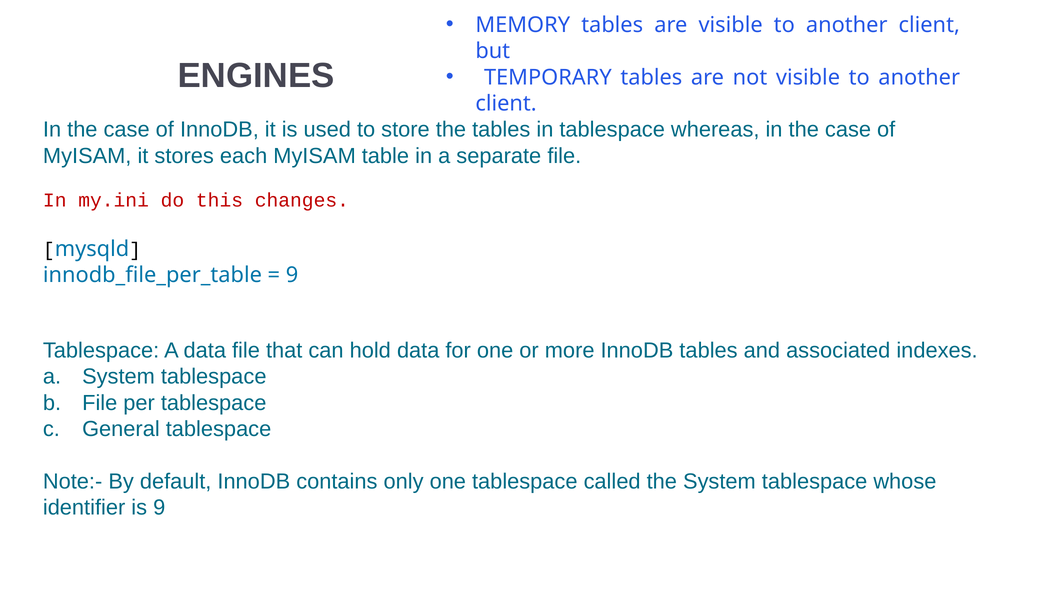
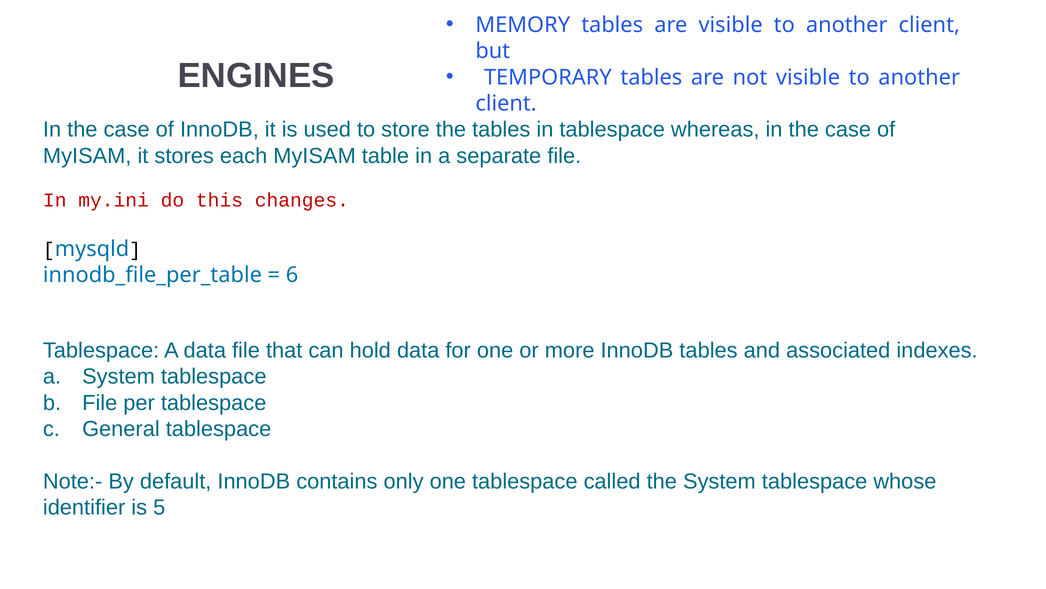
9: 9 -> 6 (292, 275)
is 9: 9 -> 5 (159, 507)
